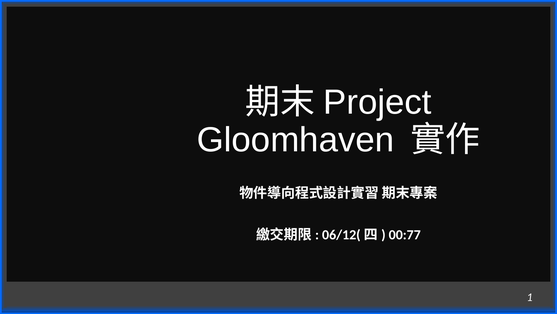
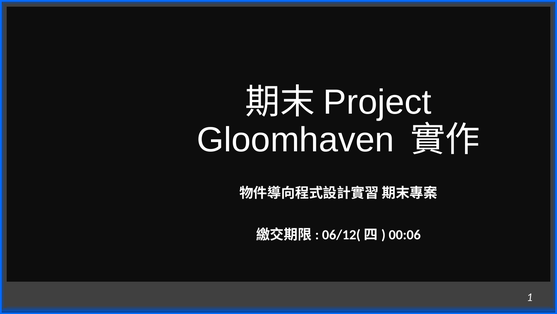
00:77: 00:77 -> 00:06 (405, 234)
